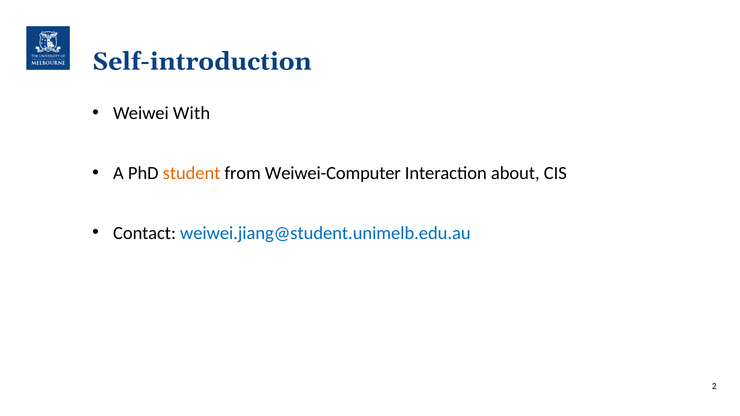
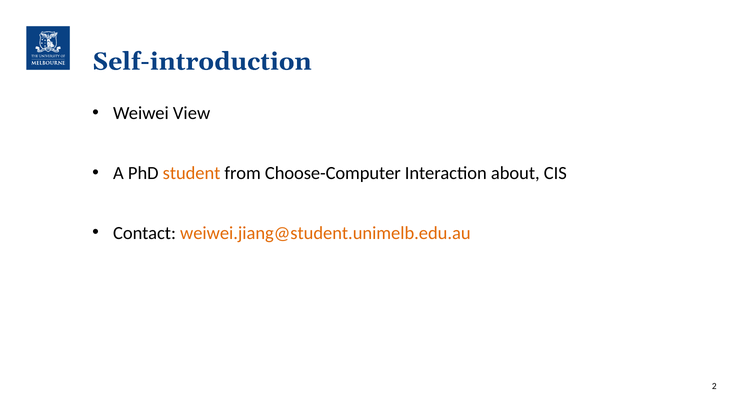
With: With -> View (192, 113)
Weiwei-Computer: Weiwei-Computer -> Choose-Computer (333, 173)
weiwei.jiang@student.unimelb.edu.au colour: blue -> orange (325, 233)
